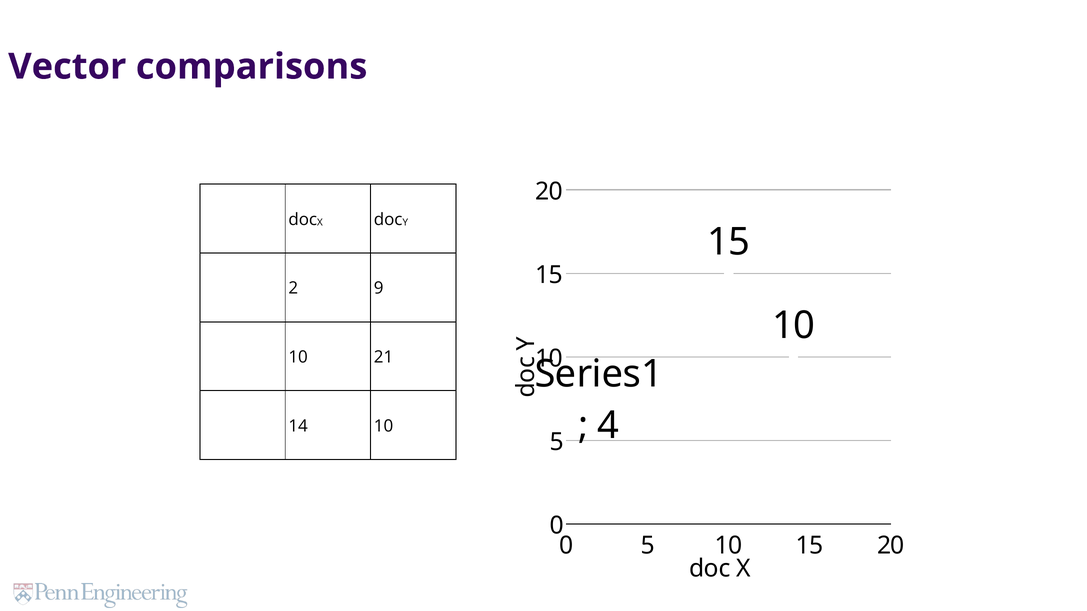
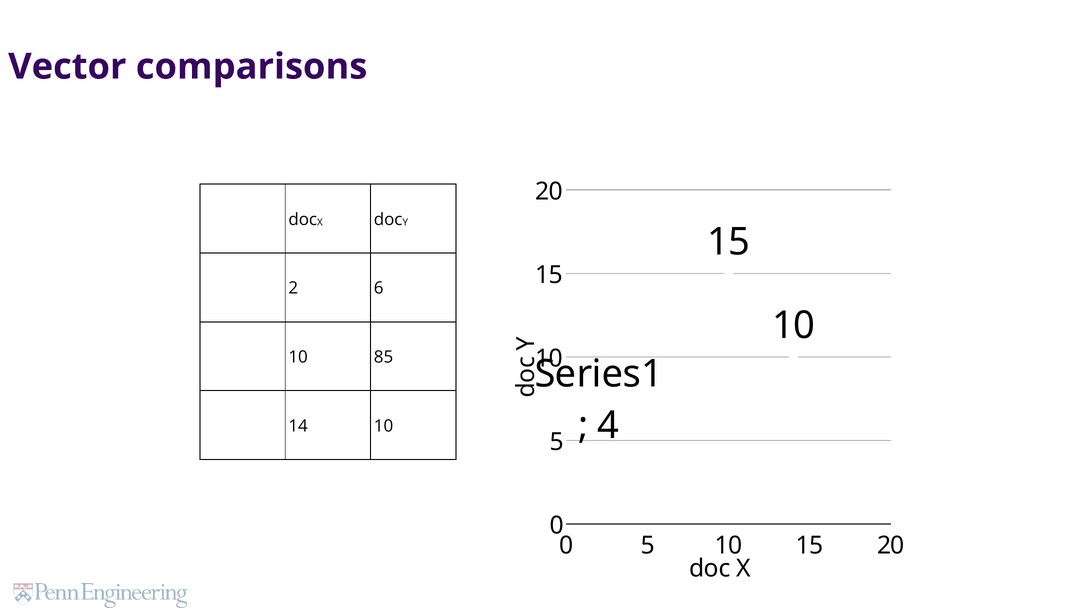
9: 9 -> 6 (379, 289)
21: 21 -> 85 (384, 358)
